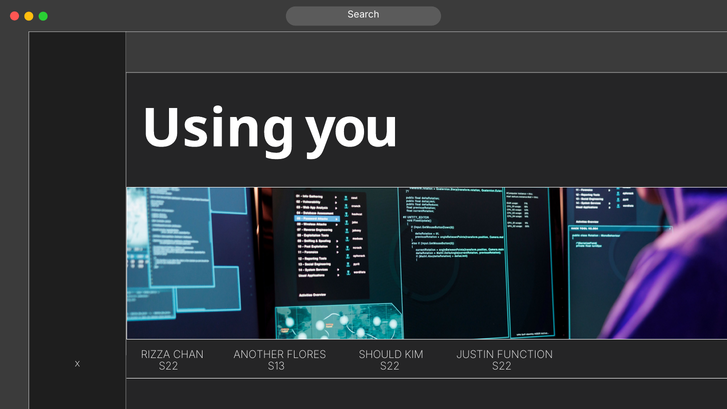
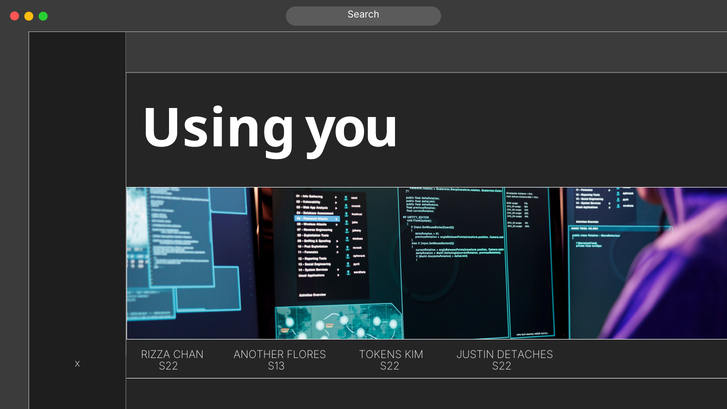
SHOULD: SHOULD -> TOKENS (380, 355)
FUNCTION: FUNCTION -> DETACHES (525, 355)
